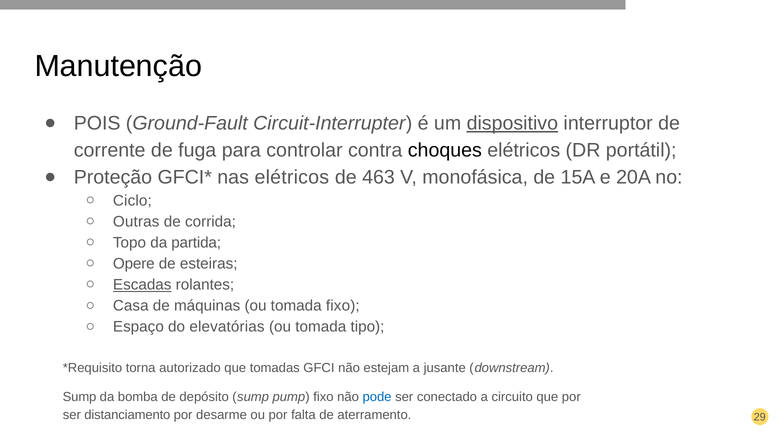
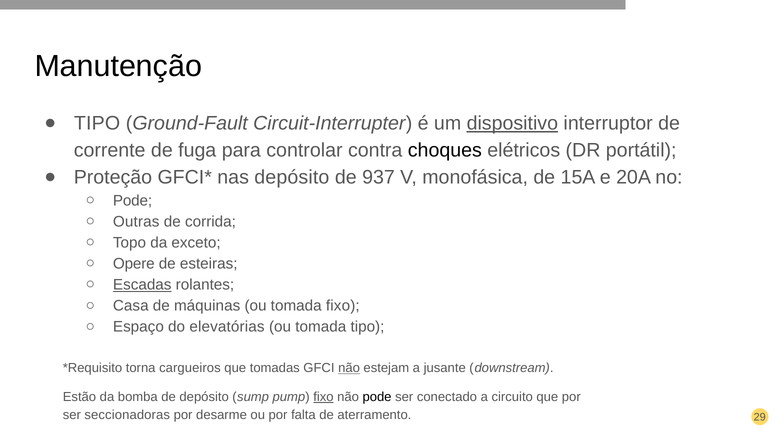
POIS: POIS -> TIPO (97, 123)
nas elétricos: elétricos -> depósito (292, 177)
463: 463 -> 937 (378, 177)
Ciclo: Ciclo -> Pode (133, 201)
partida: partida -> exceto (196, 243)
autorizado: autorizado -> cargueiros (190, 368)
não underline: none -> present (349, 368)
Sump: Sump -> Estão (79, 397)
fixo underline: none -> present (323, 397)
pode colour: blue -> black (377, 397)
distanciamento: distanciamento -> seccionadoras (127, 415)
